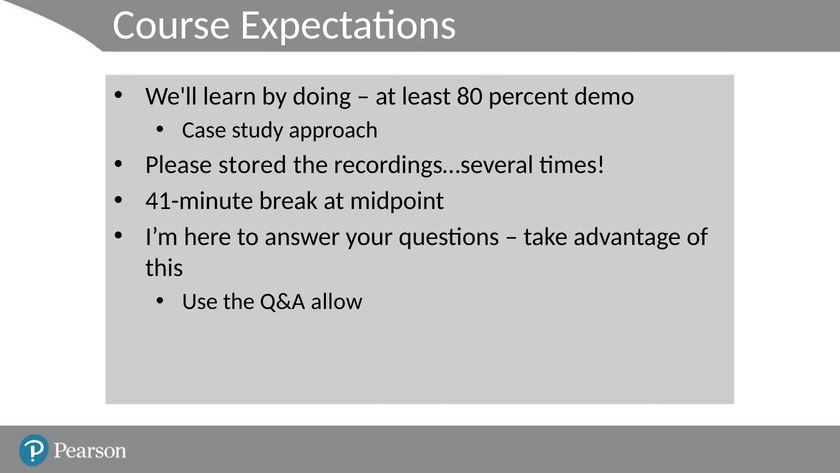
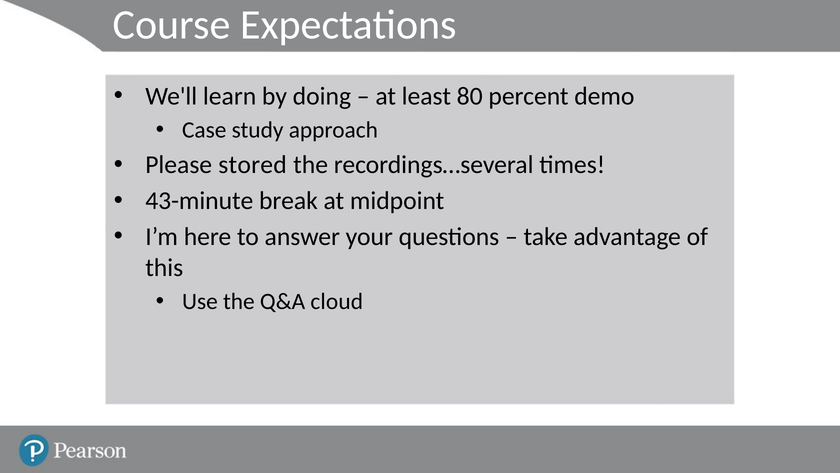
41-minute: 41-minute -> 43-minute (199, 201)
allow: allow -> cloud (337, 301)
